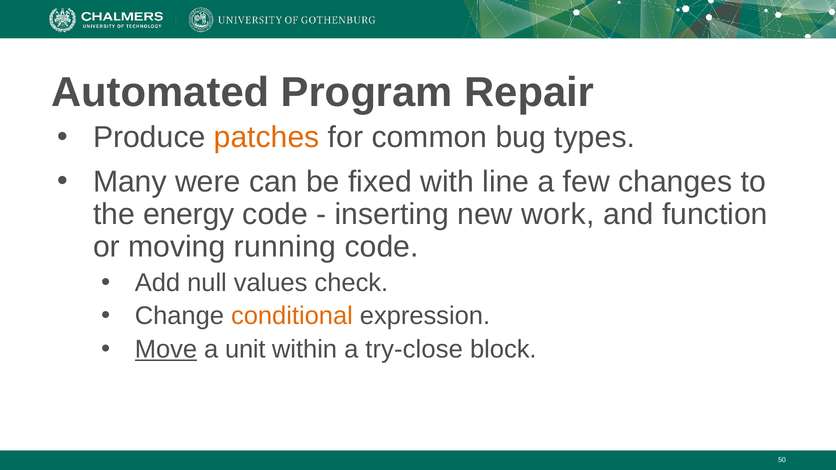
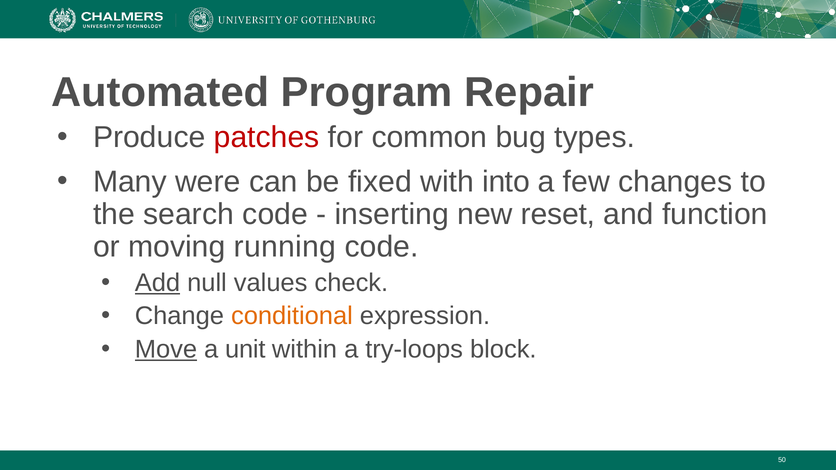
patches colour: orange -> red (267, 138)
line: line -> into (506, 182)
energy: energy -> search (189, 214)
work: work -> reset (558, 214)
Add underline: none -> present (157, 283)
try-close: try-close -> try-loops (414, 350)
